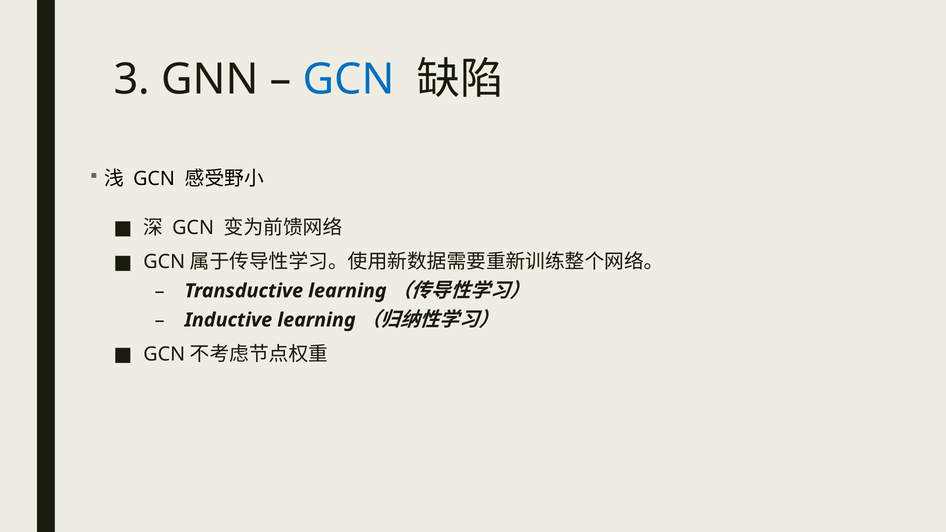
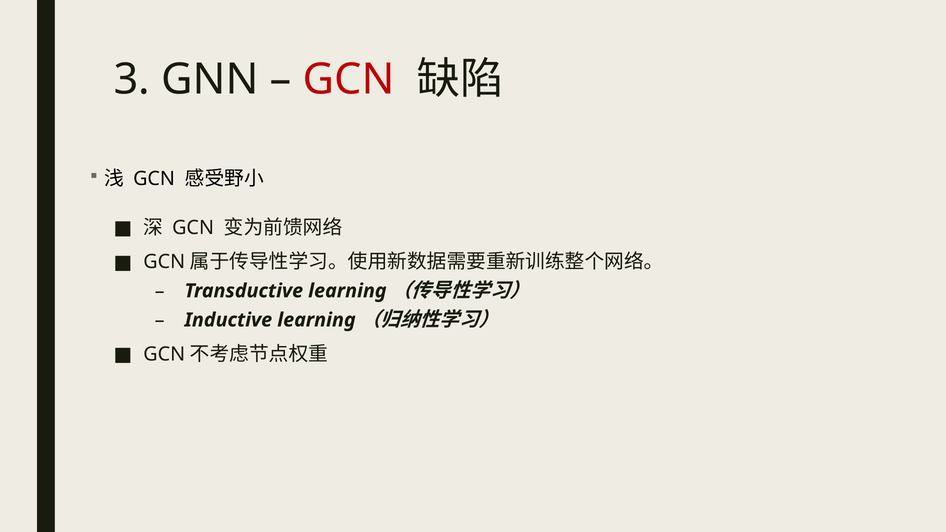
GCN colour: blue -> red (349, 79)
